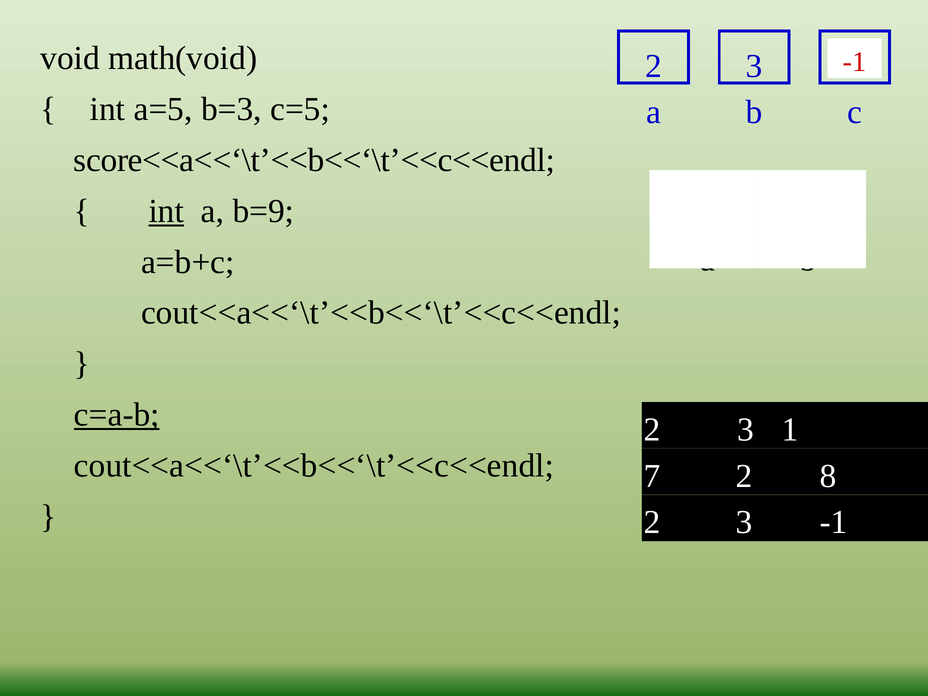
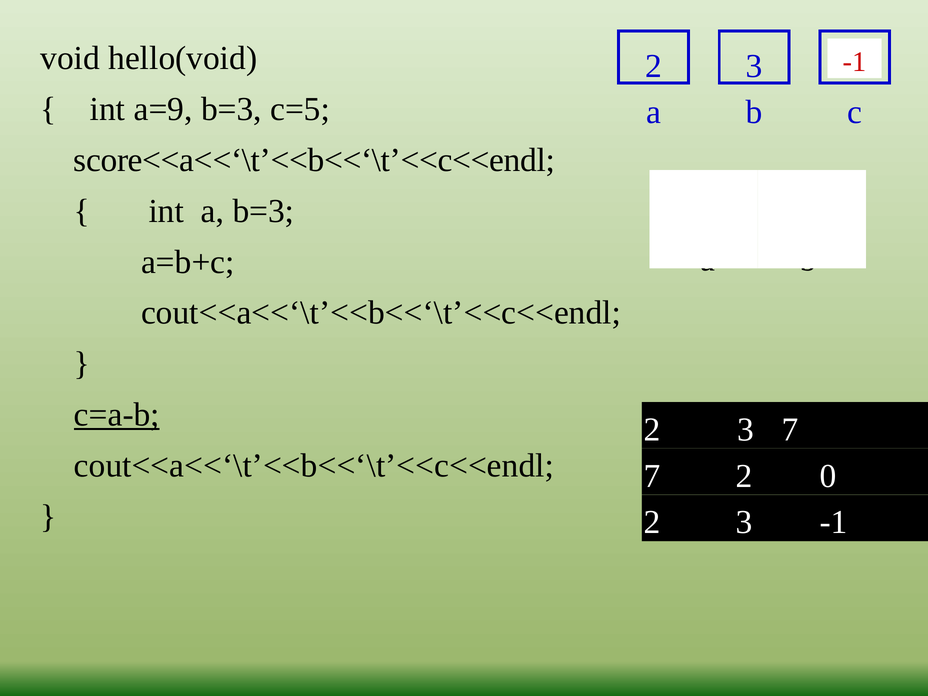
math(void: math(void -> hello(void (183, 58)
a=5: a=5 -> a=9 (163, 109)
int underline: present -> none (166, 211)
a b=9: b=9 -> b=3 (263, 211)
3 1: 1 -> 7 (790, 430)
8: 8 -> 0 (828, 476)
